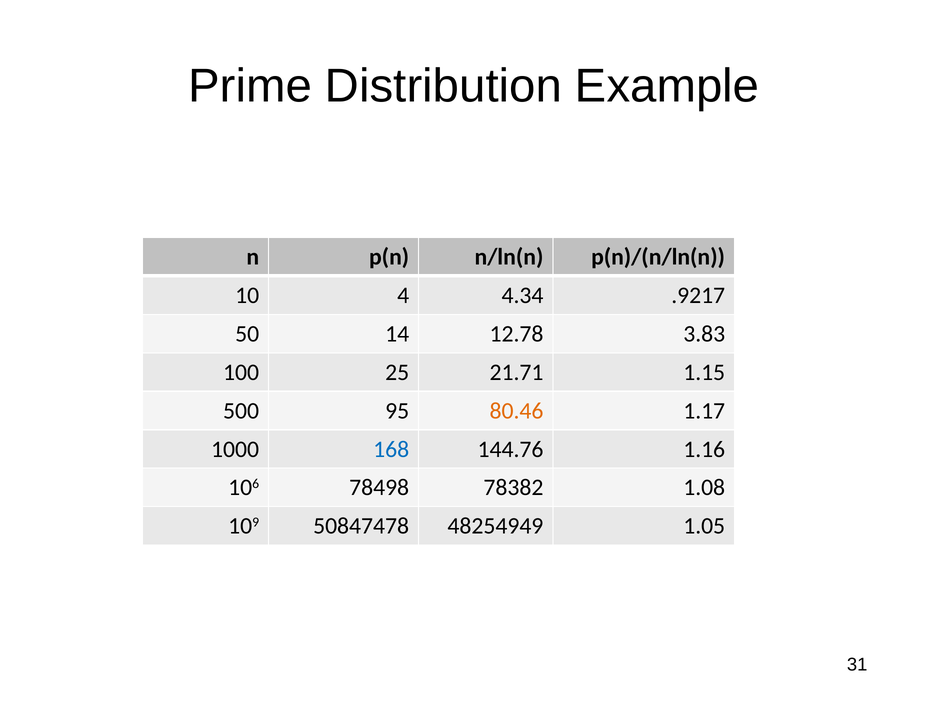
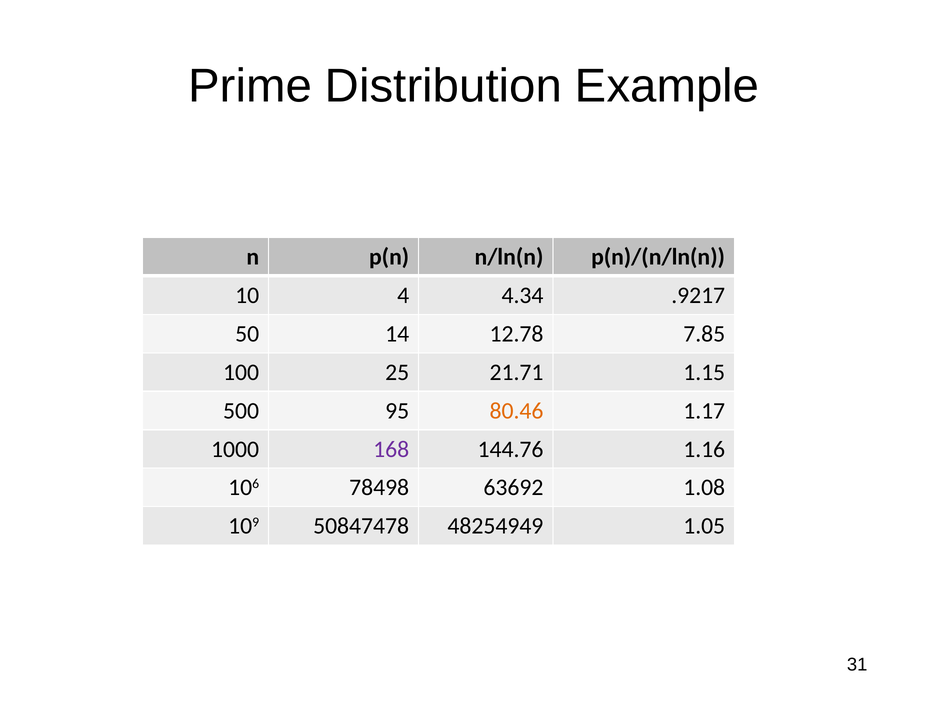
3.83: 3.83 -> 7.85 (704, 334)
168 colour: blue -> purple (391, 449)
78382: 78382 -> 63692 (513, 488)
